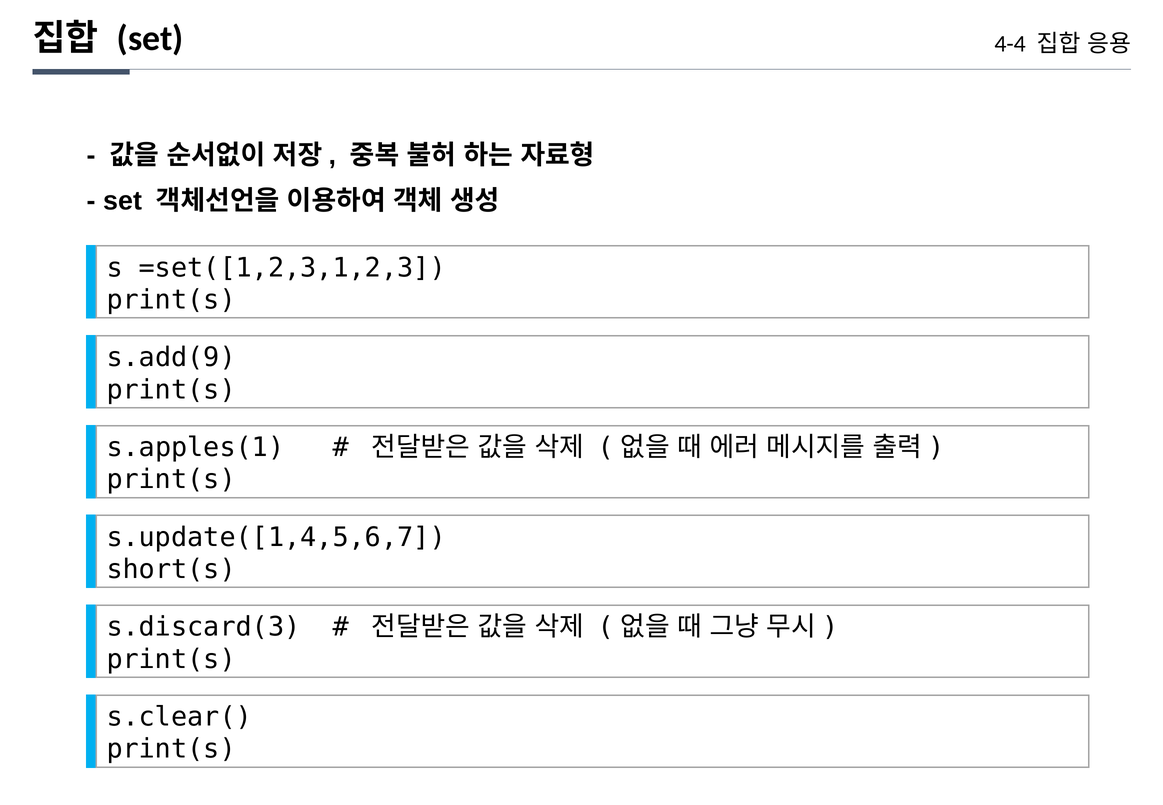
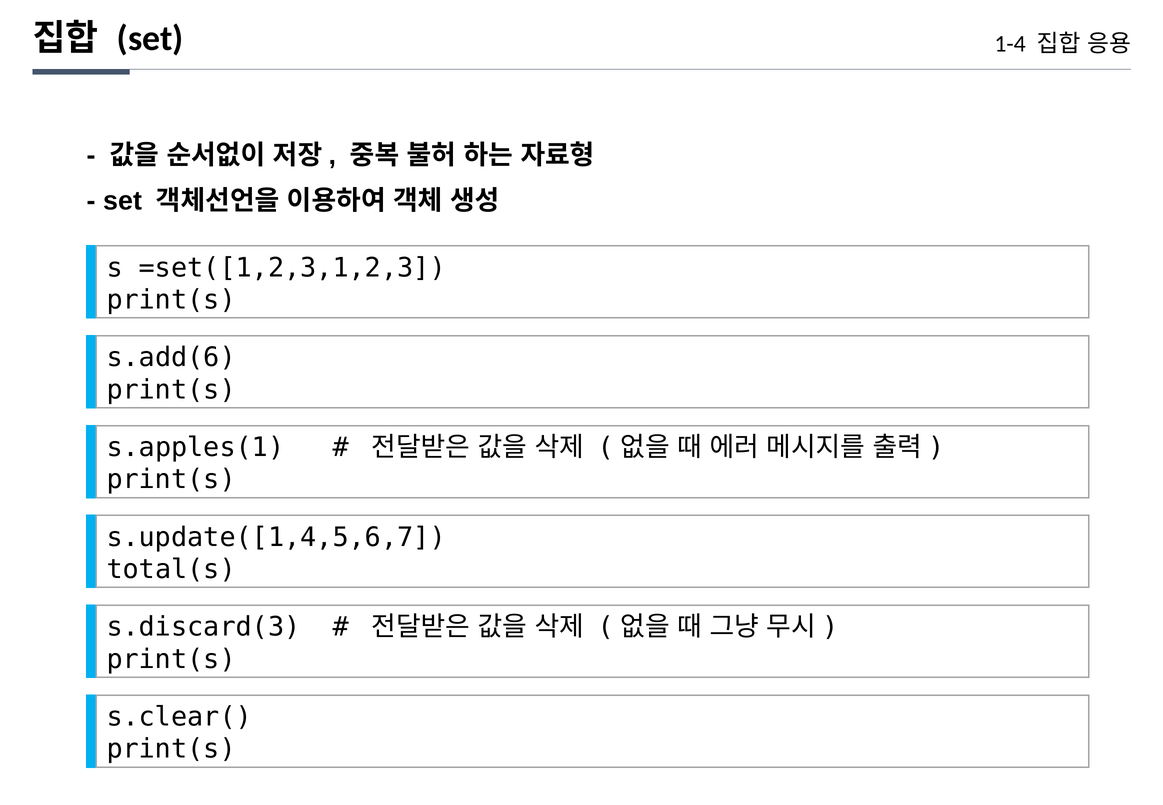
4-4: 4-4 -> 1-4 (1010, 44)
s.add(9: s.add(9 -> s.add(6 (171, 358)
short(s: short(s -> total(s (171, 570)
